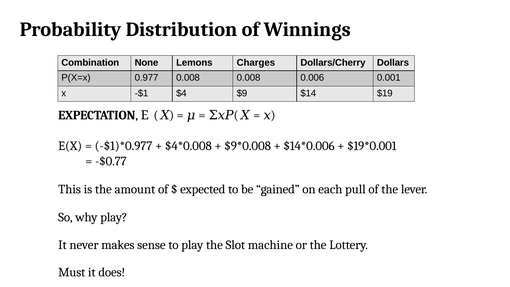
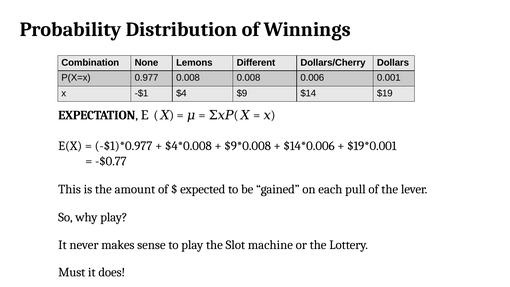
Charges: Charges -> Different (256, 63)
